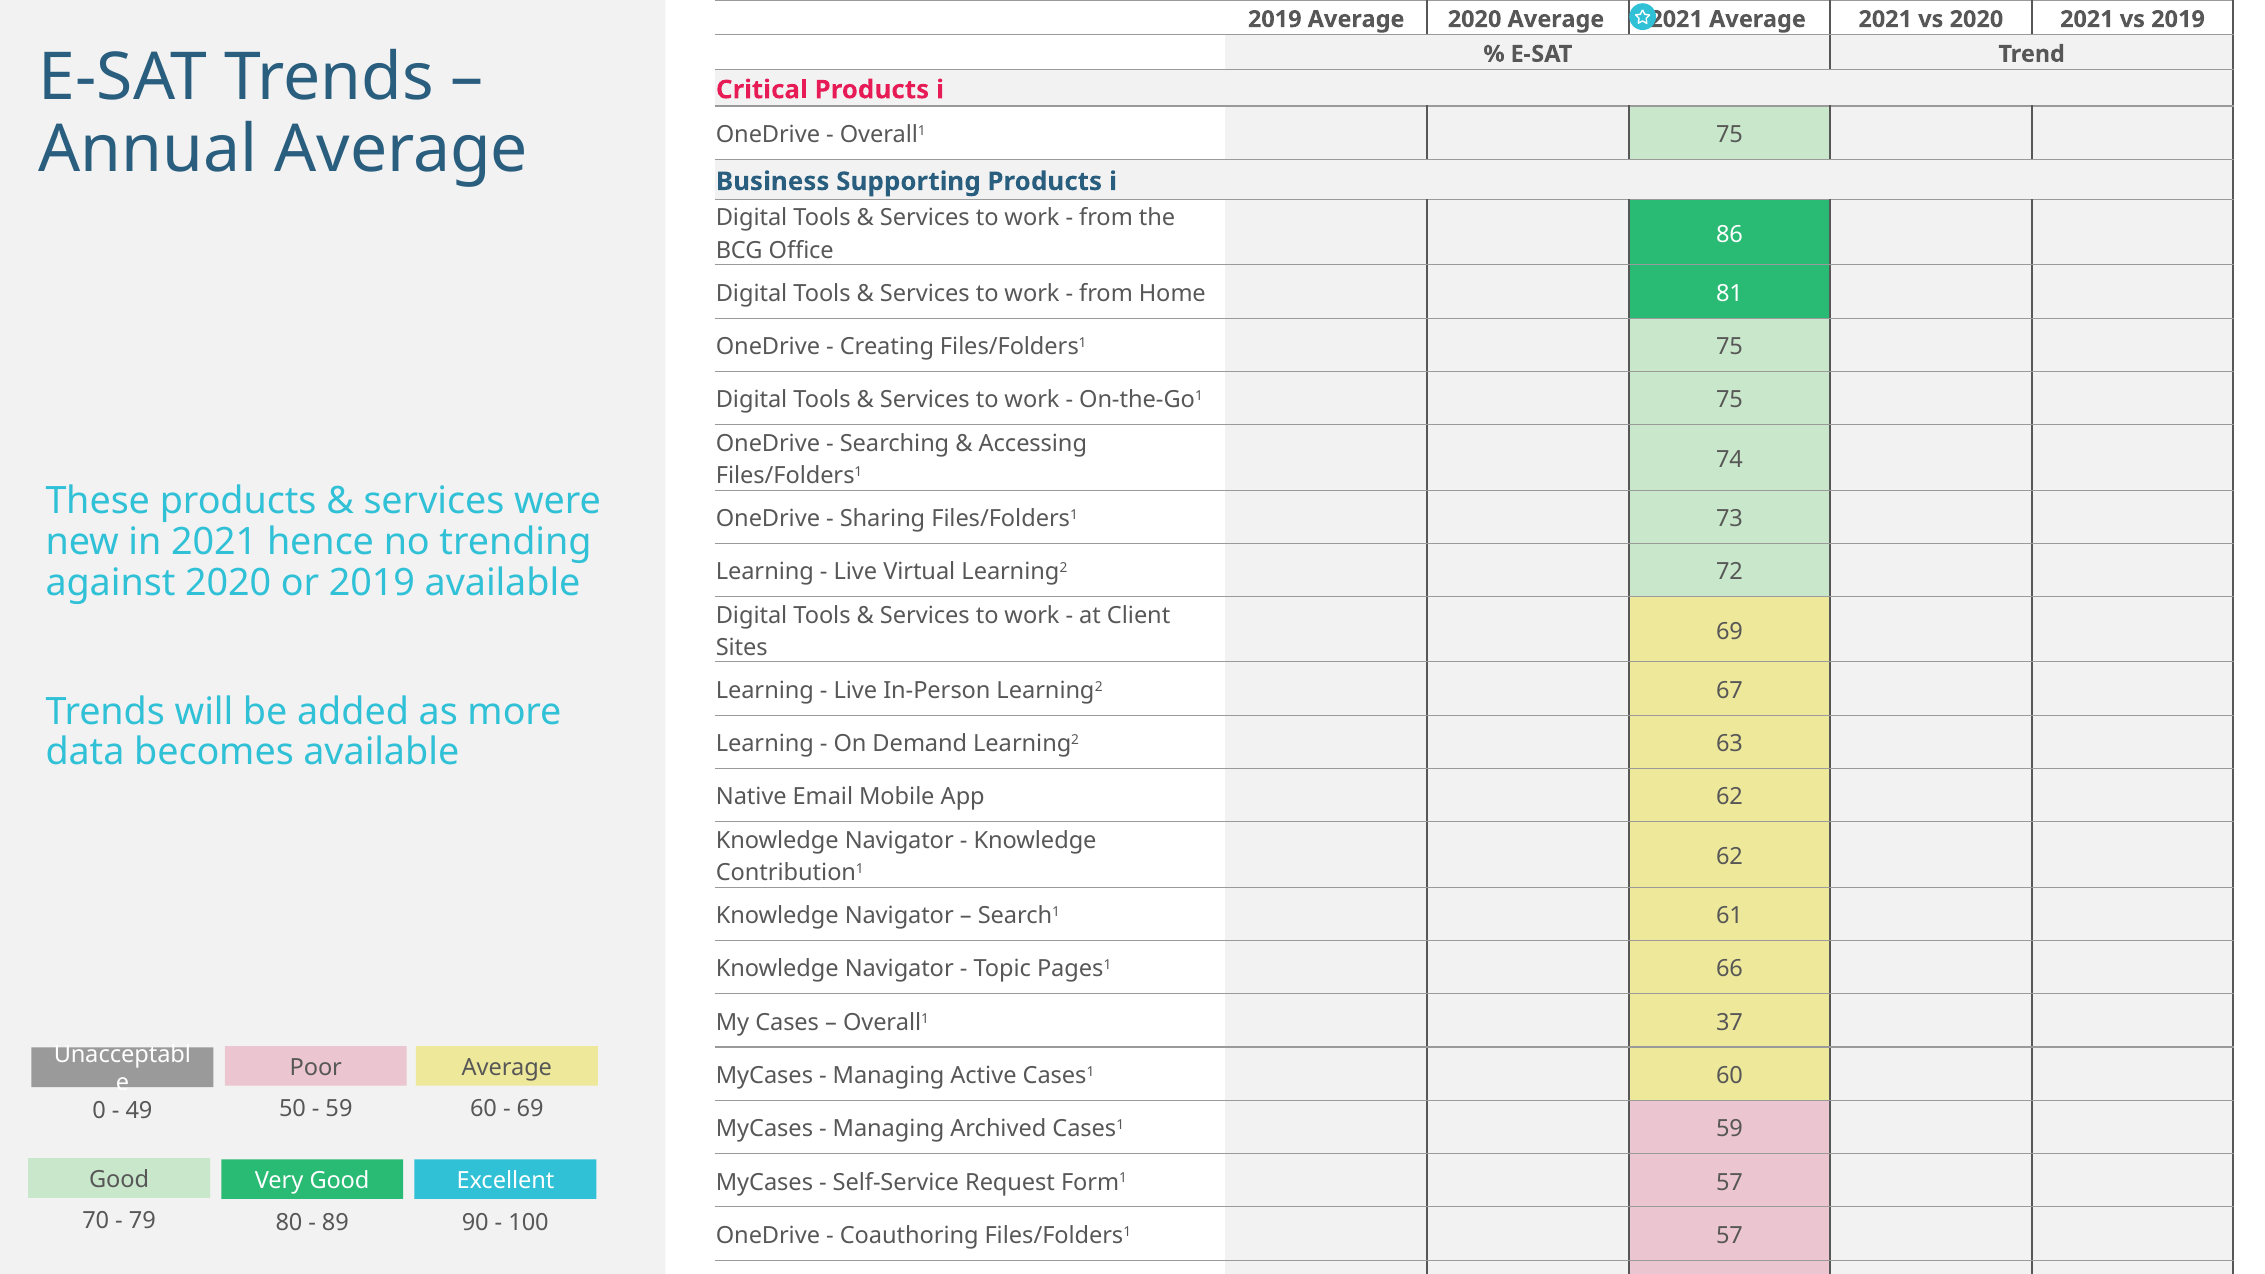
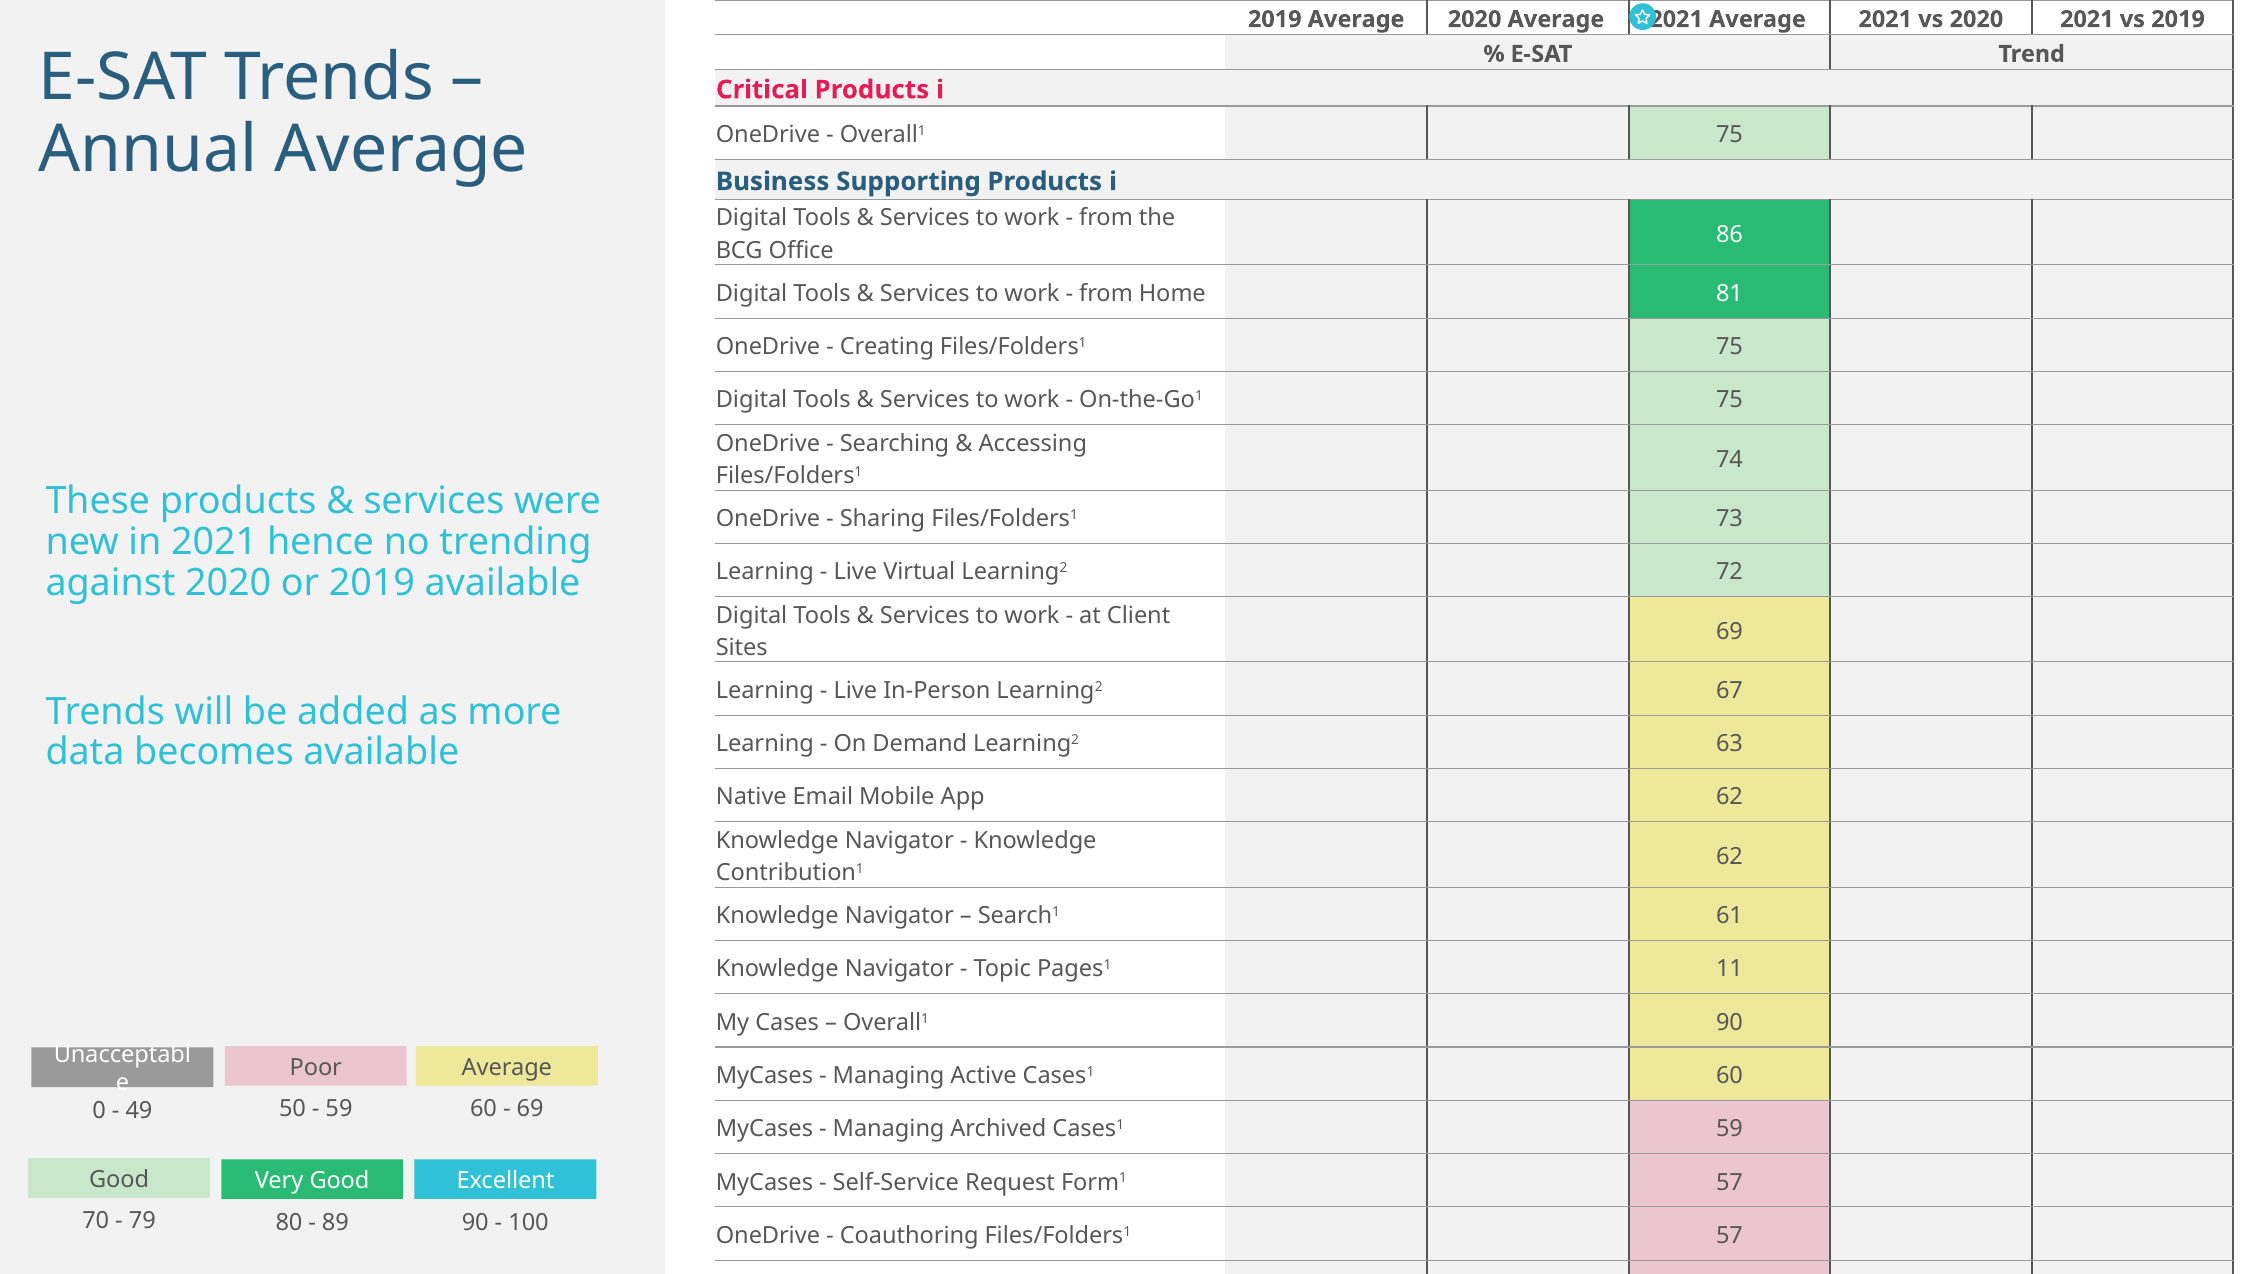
66: 66 -> 11 (1730, 969)
Overall1 37: 37 -> 90 (1730, 1022)
